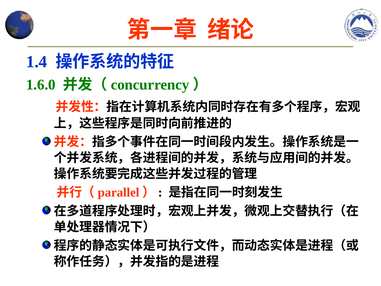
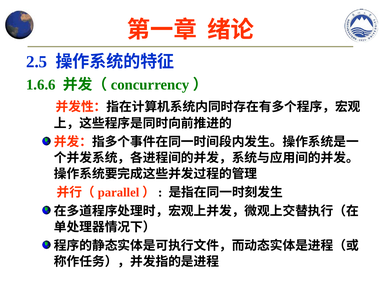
1.4: 1.4 -> 2.5 (37, 62)
1.6.0: 1.6.0 -> 1.6.6 (41, 85)
